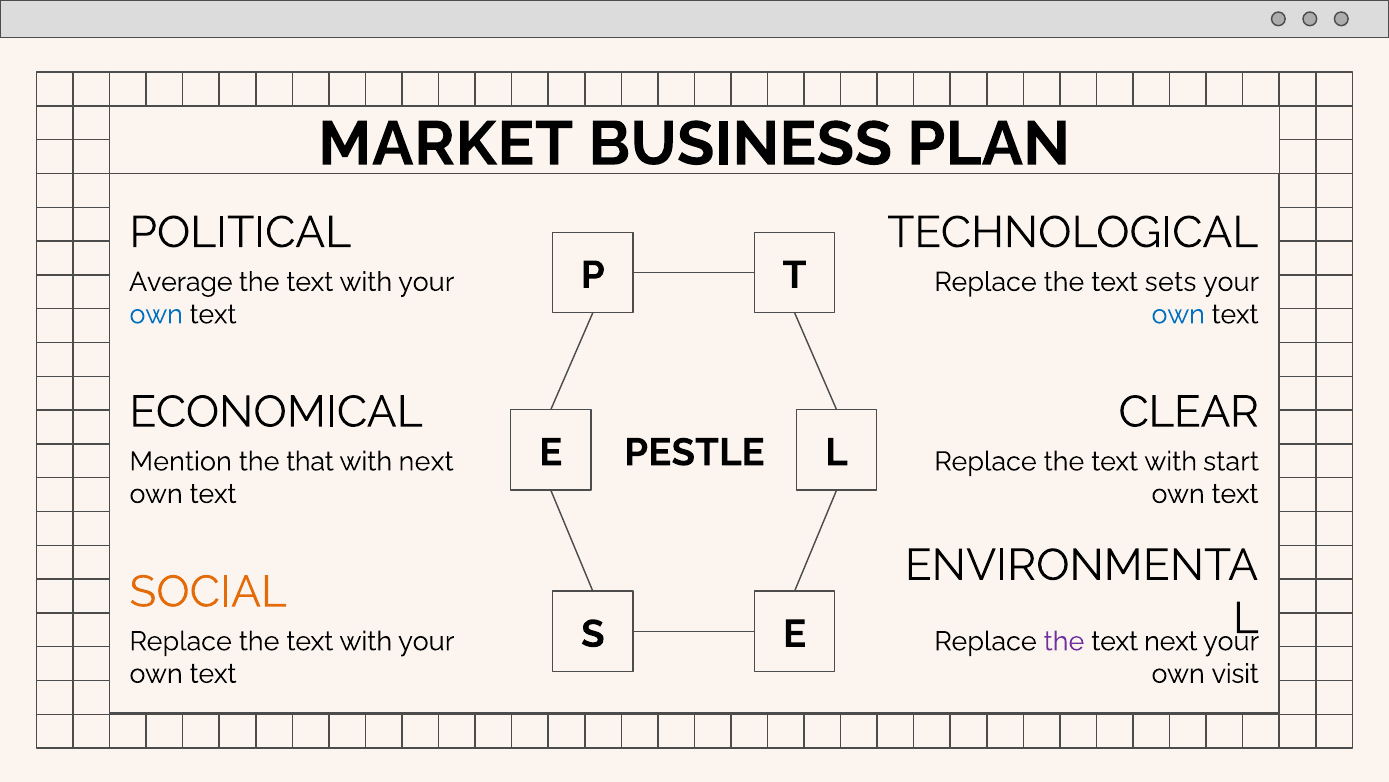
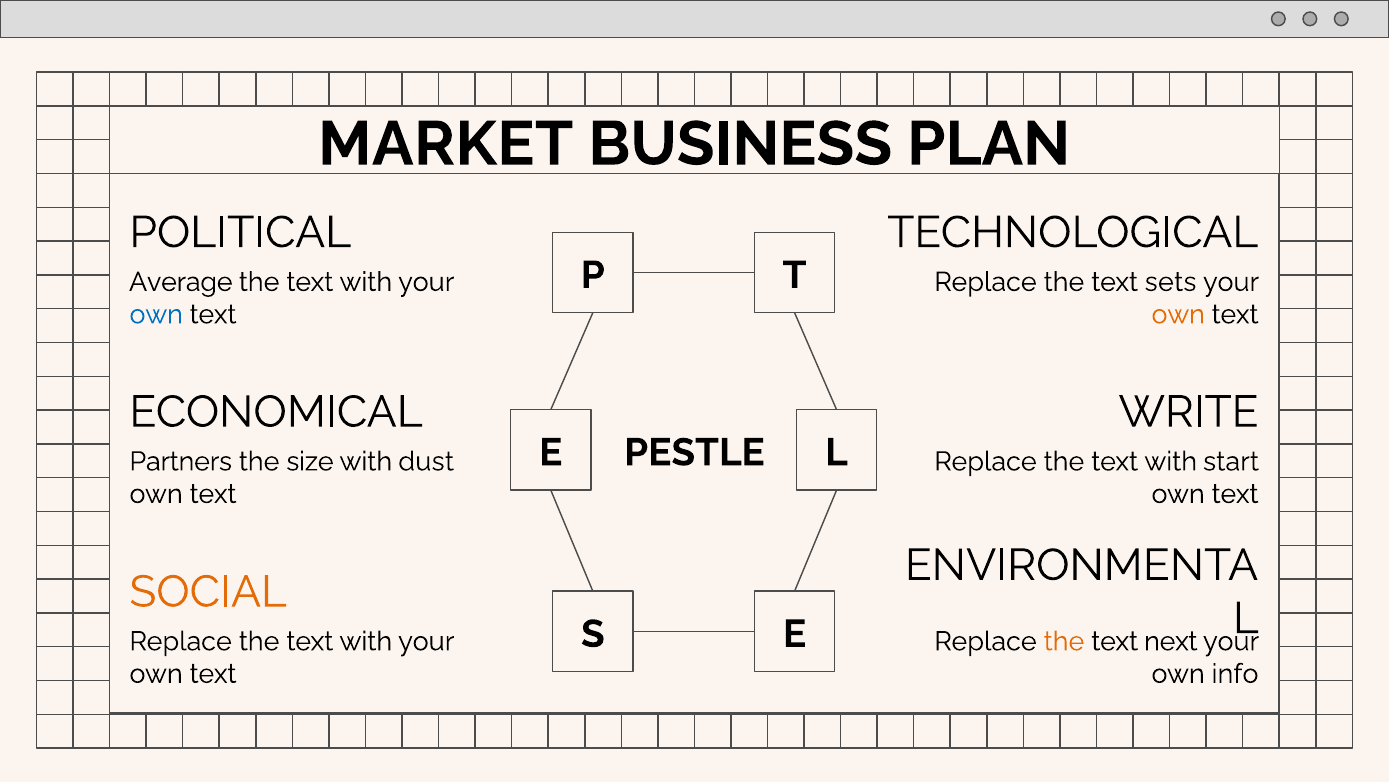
own colour: blue -> orange (1178, 314)
CLEAR: CLEAR -> WRITE (1189, 412)
Mention: Mention -> Partners (181, 461)
that: that -> size (310, 461)
with next: next -> dust (426, 461)
the colour: purple -> orange (1064, 641)
visit: visit -> info (1235, 673)
